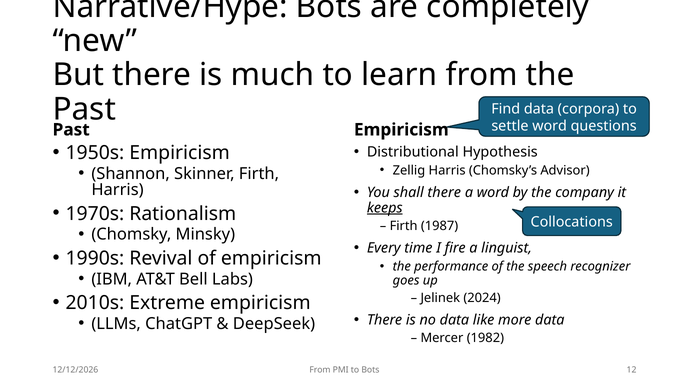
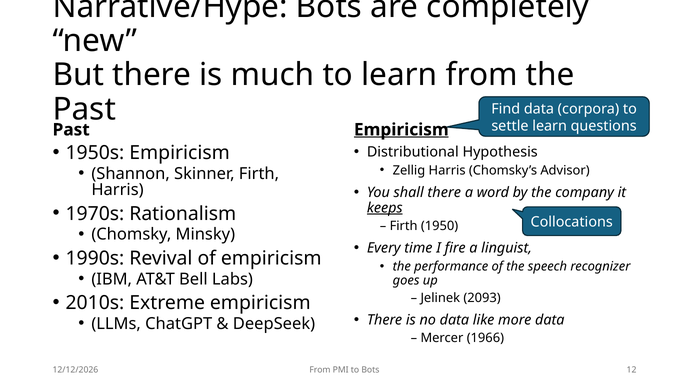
settle word: word -> learn (550, 126)
Empiricism underline: none -> present (401, 130)
1987: 1987 -> 1950 (440, 226)
2024: 2024 -> 2093 (482, 298)
1982: 1982 -> 1966 (485, 338)
